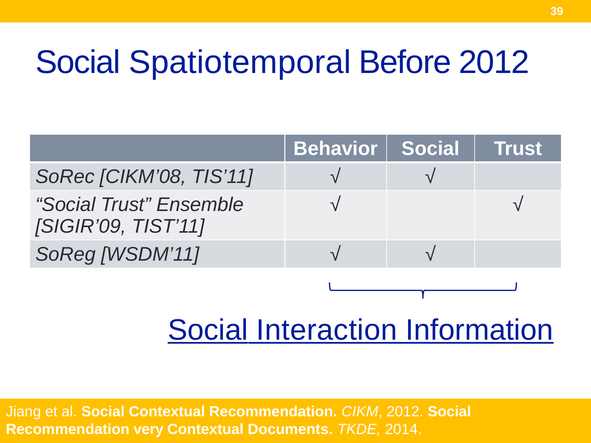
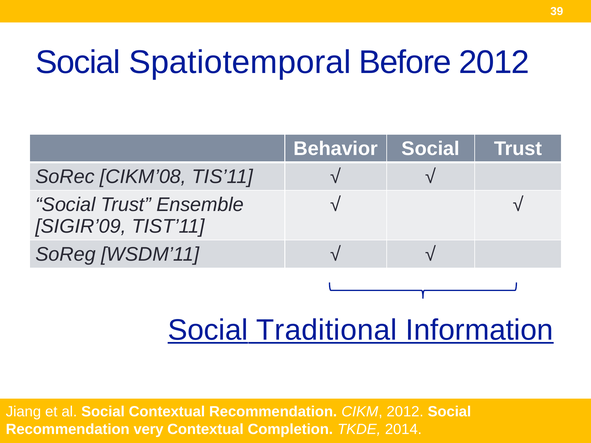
Interaction: Interaction -> Traditional (327, 330)
Documents: Documents -> Completion (290, 430)
